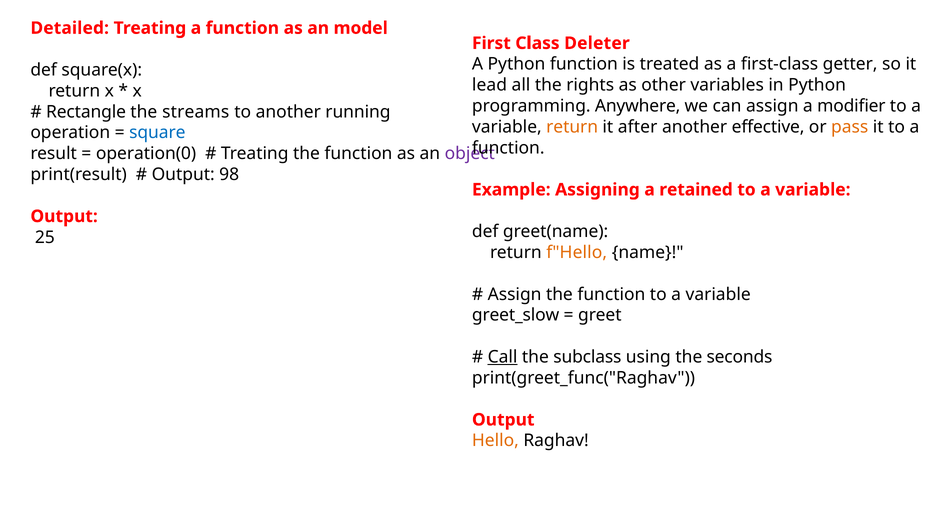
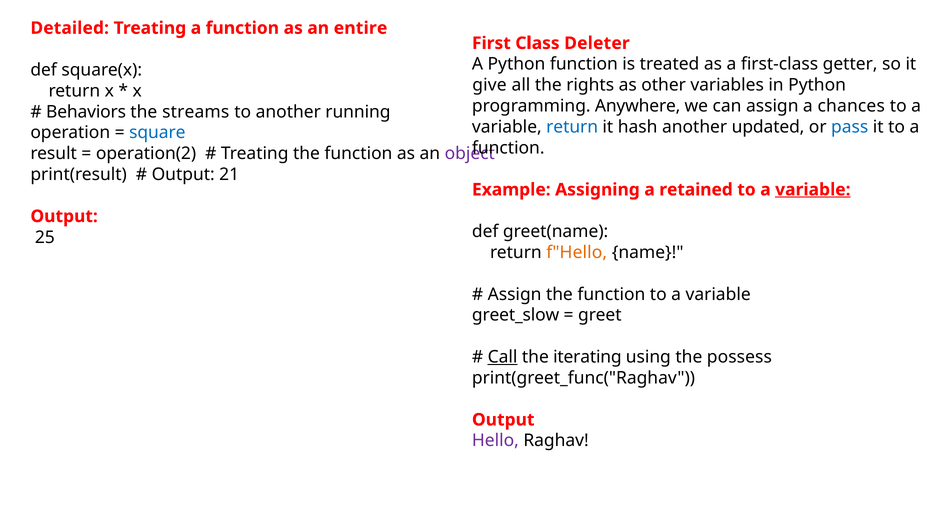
model: model -> entire (360, 28)
lead: lead -> give (489, 85)
modifier: modifier -> chances (851, 106)
Rectangle: Rectangle -> Behaviors (86, 112)
return colour: orange -> blue (572, 127)
after: after -> hash (638, 127)
effective: effective -> updated (768, 127)
pass colour: orange -> blue (850, 127)
operation(0: operation(0 -> operation(2 (146, 154)
98: 98 -> 21 (229, 175)
variable underline: none -> present (813, 190)
subclass: subclass -> iterating (587, 357)
seconds: seconds -> possess (739, 357)
Hello colour: orange -> purple (495, 441)
